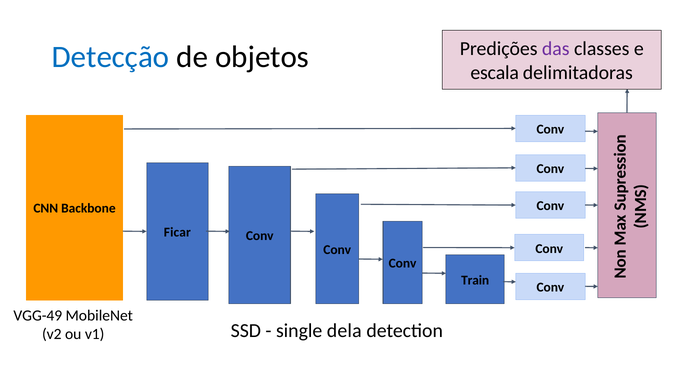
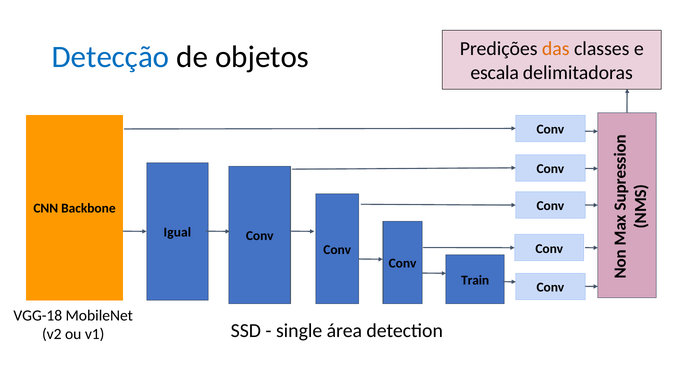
das colour: purple -> orange (556, 49)
Ficar: Ficar -> Igual (177, 232)
VGG-49: VGG-49 -> VGG-18 (38, 316)
dela: dela -> área (344, 331)
